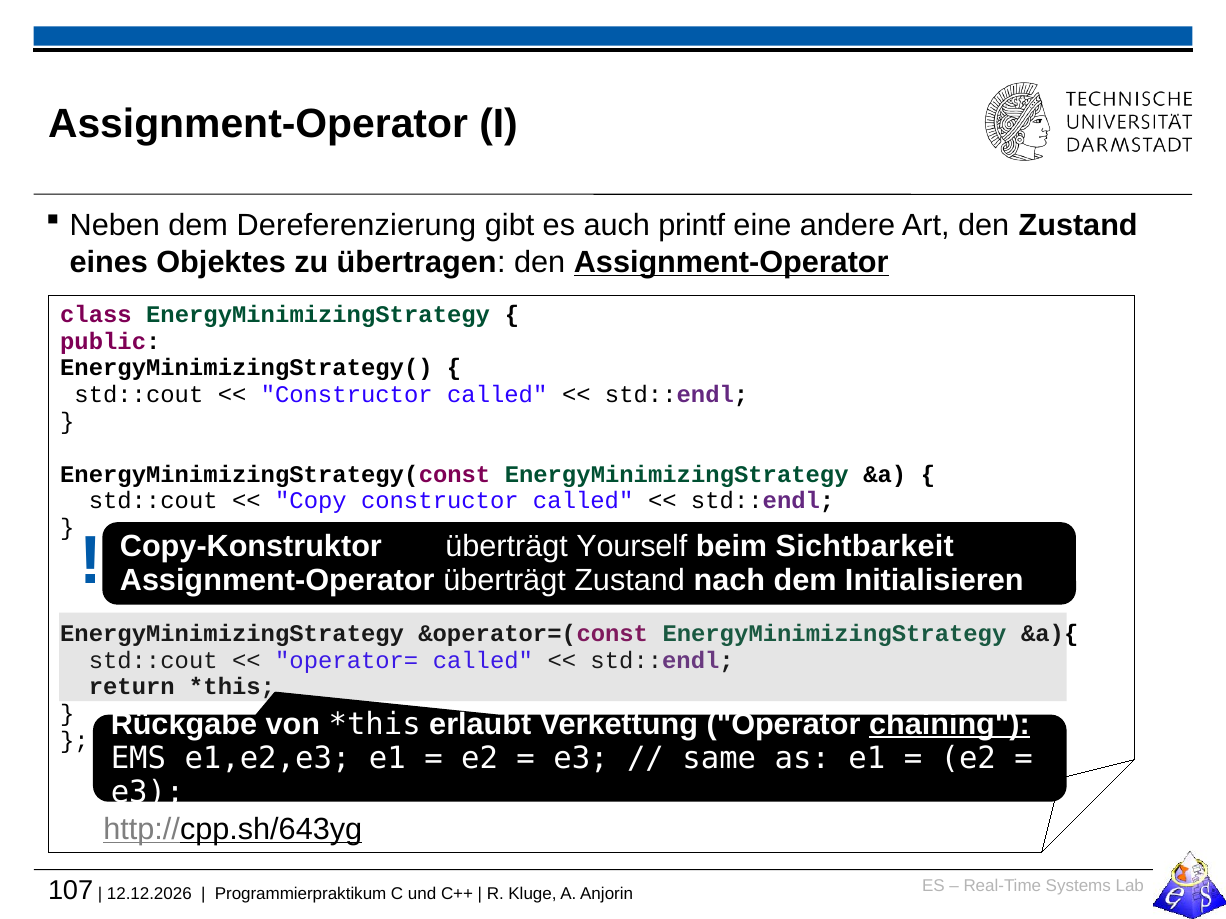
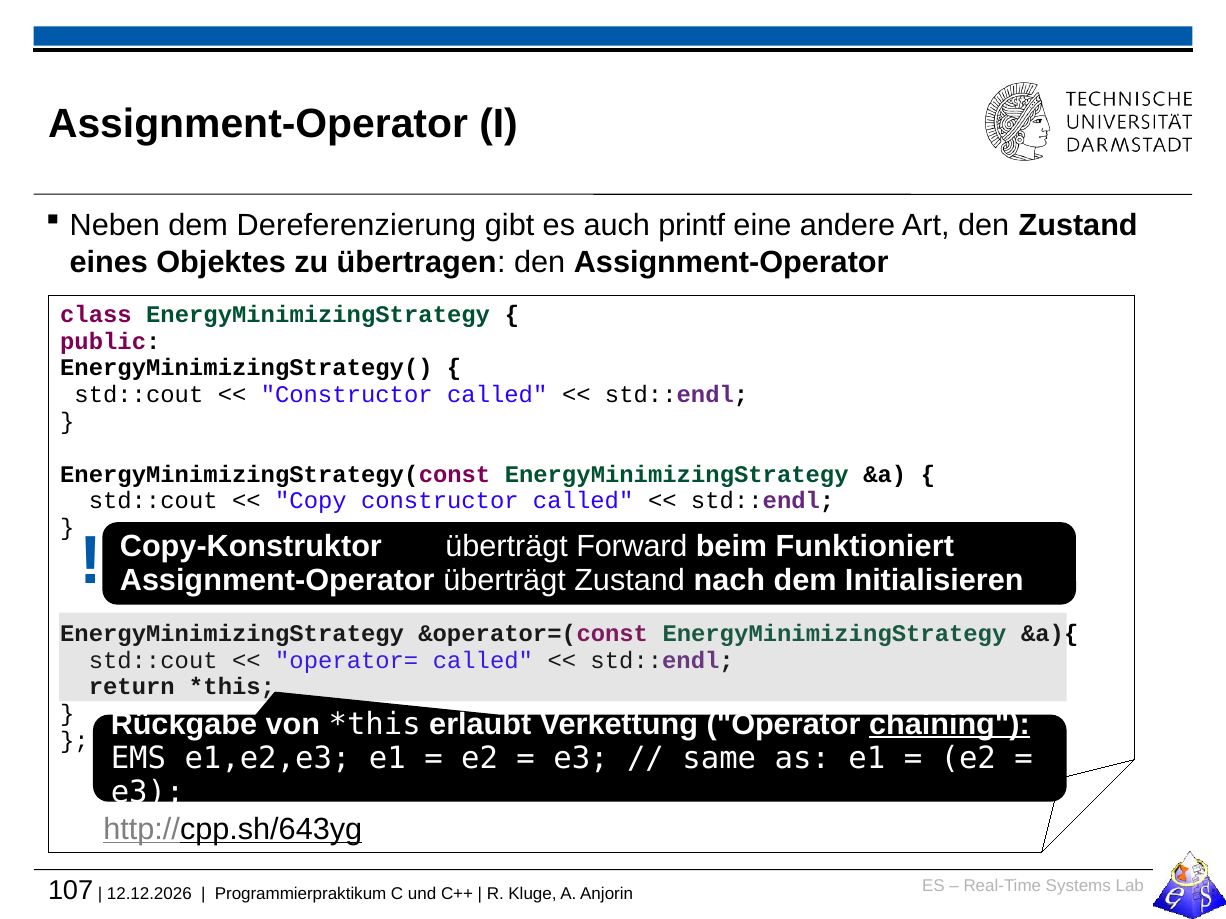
Assignment-Operator underline: present -> none (731, 262)
Yourself: Yourself -> Forward (632, 547)
Sichtbarkeit: Sichtbarkeit -> Funktioniert (865, 547)
